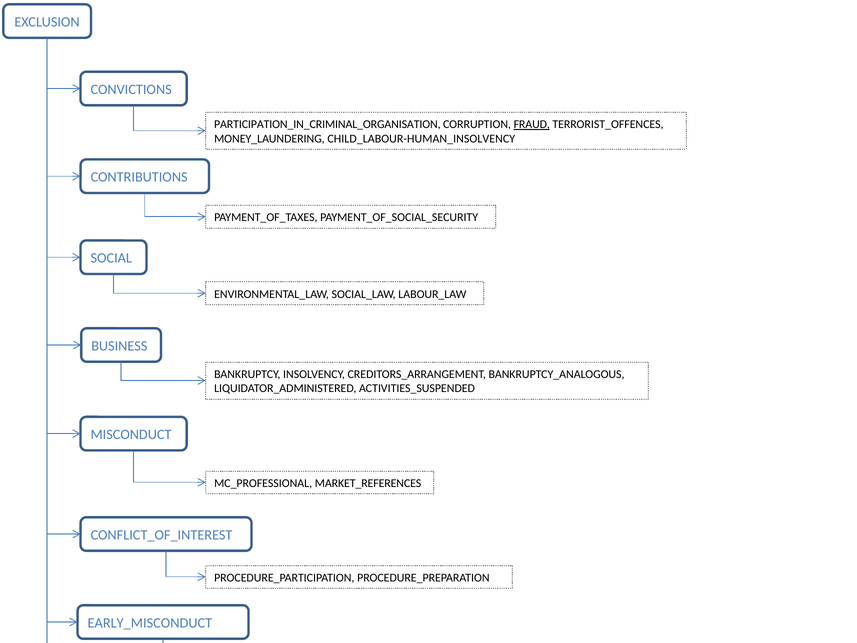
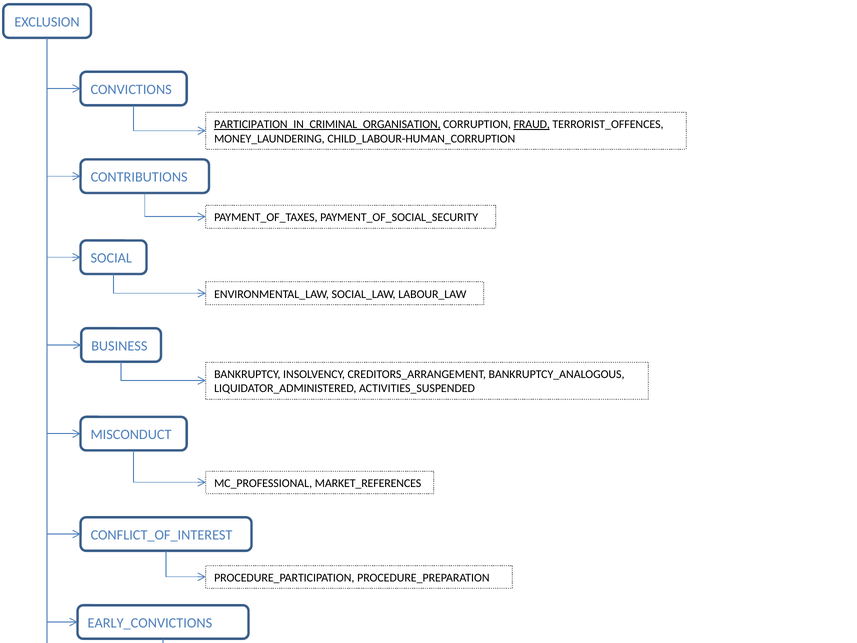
PARTICIPATION_IN_CRIMINAL_ORGANISATION underline: none -> present (327, 124)
CHILD_LABOUR-HUMAN_INSOLVENCY: CHILD_LABOUR-HUMAN_INSOLVENCY -> CHILD_LABOUR-HUMAN_CORRUPTION (421, 139)
EARLY_MISCONDUCT: EARLY_MISCONDUCT -> EARLY_CONVICTIONS (150, 623)
